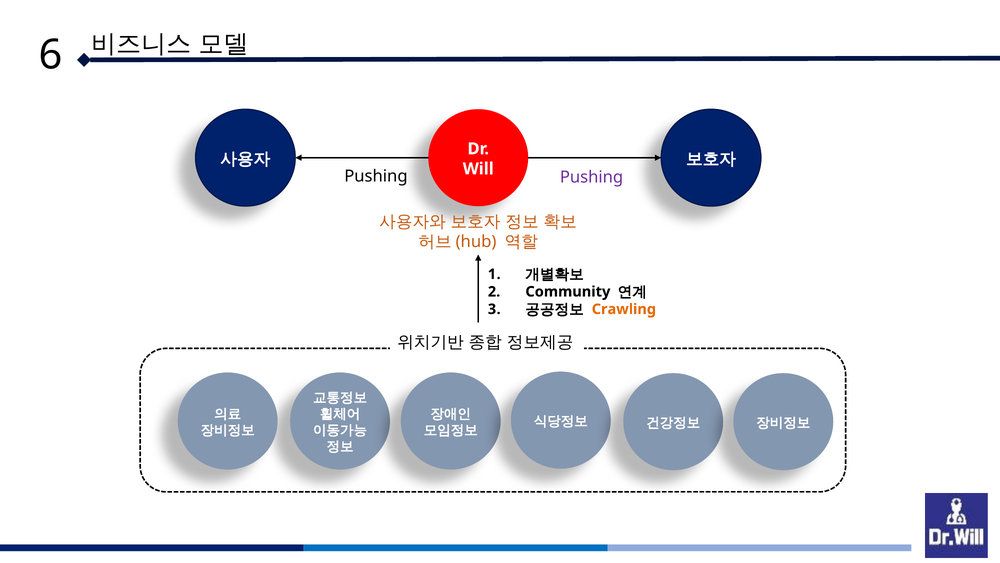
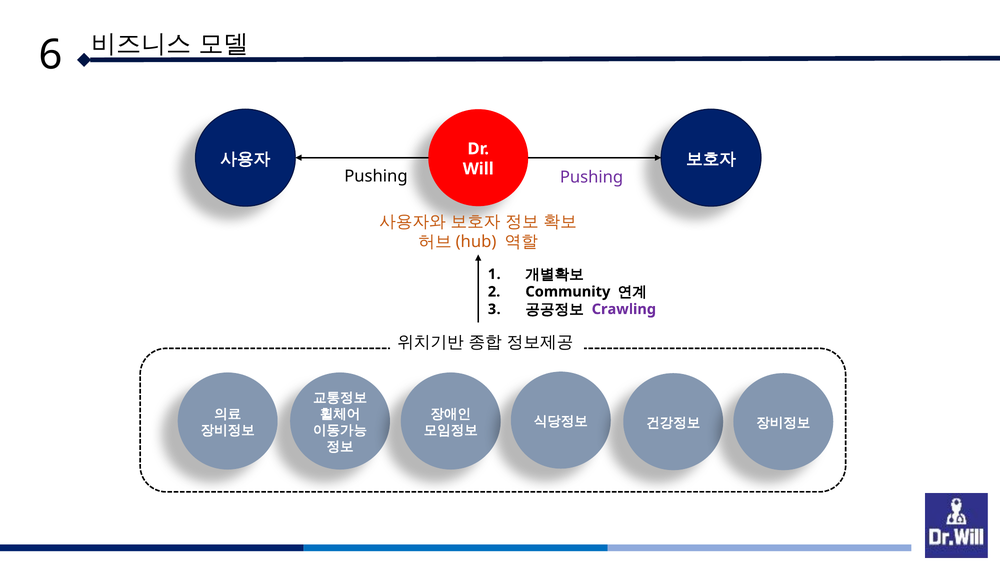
Crawling colour: orange -> purple (624, 309)
